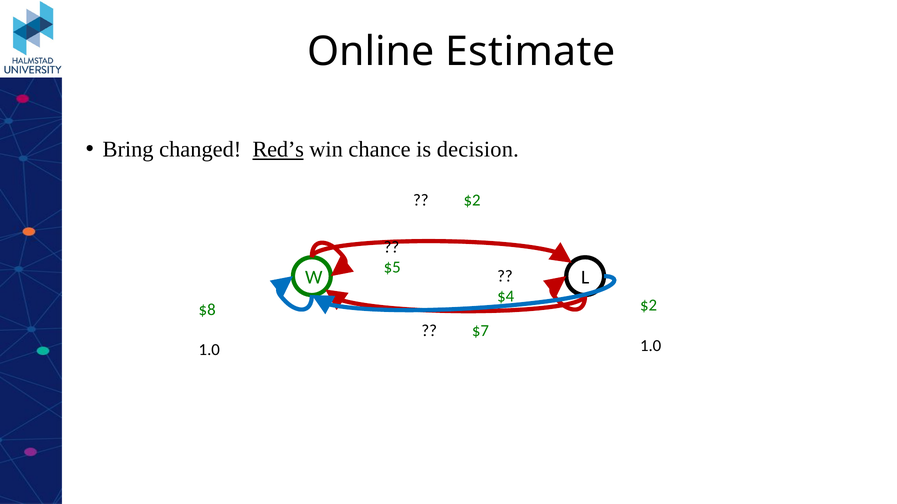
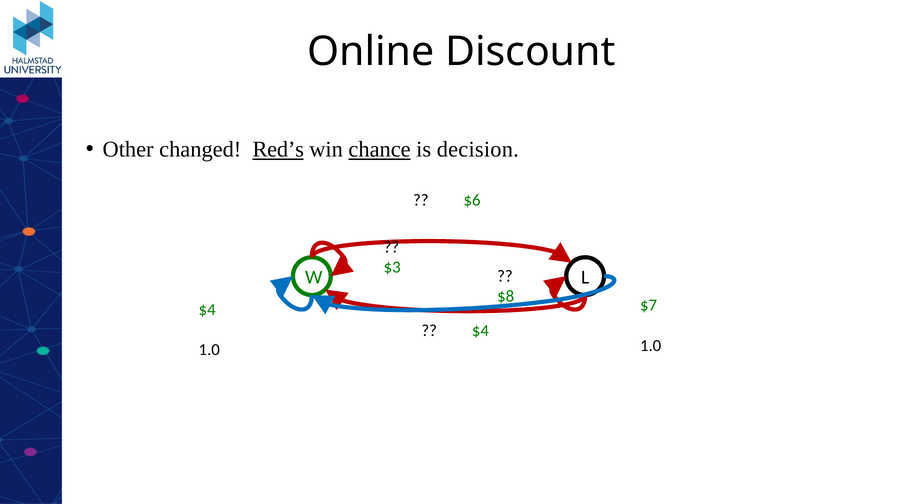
Estimate: Estimate -> Discount (530, 52)
Bring: Bring -> Other (128, 150)
chance underline: none -> present (380, 150)
$2: $2 -> $6 (472, 200)
$5: $5 -> $3 (392, 267)
$4: $4 -> $8 (506, 296)
$2: $2 -> $7 (649, 306)
$8: $8 -> $4 (207, 310)
$7: $7 -> $4 (480, 331)
